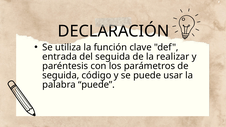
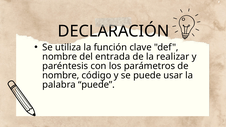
entrada: entrada -> nombre (60, 57)
del seguida: seguida -> entrada (113, 57)
seguida: seguida -> nombre (61, 75)
